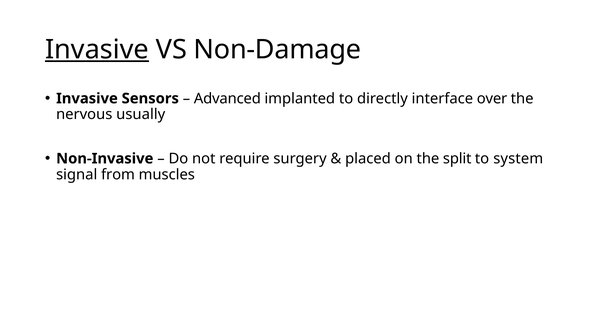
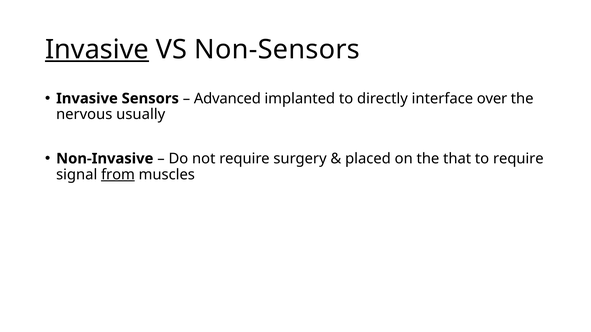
Non-Damage: Non-Damage -> Non-Sensors (277, 50)
split: split -> that (457, 159)
to system: system -> require (518, 159)
from underline: none -> present (118, 175)
